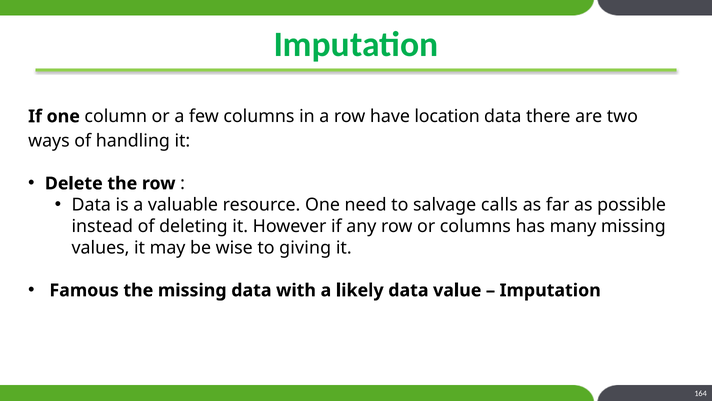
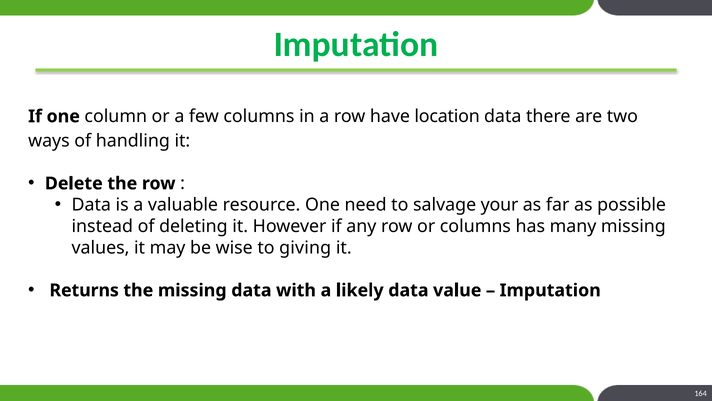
calls: calls -> your (500, 205)
Famous: Famous -> Returns (84, 290)
